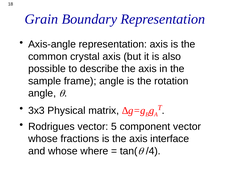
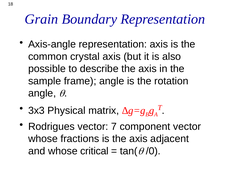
5: 5 -> 7 (114, 127)
interface: interface -> adjacent (170, 139)
where: where -> critical (94, 151)
/4: /4 -> /0 (153, 151)
